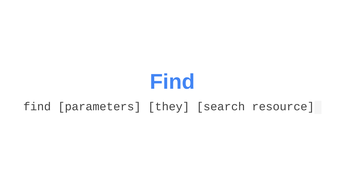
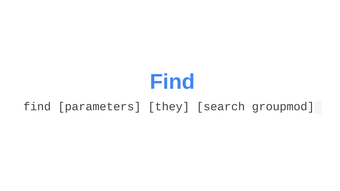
resource: resource -> groupmod (283, 107)
